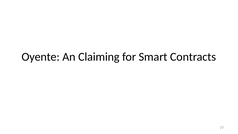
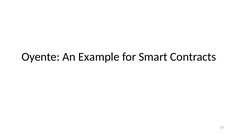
Claiming: Claiming -> Example (99, 57)
